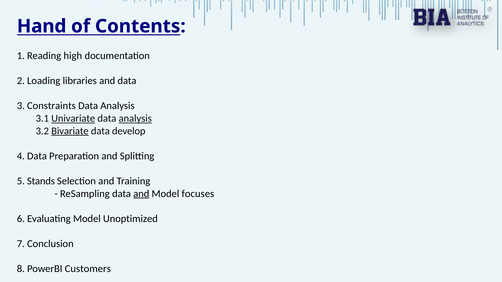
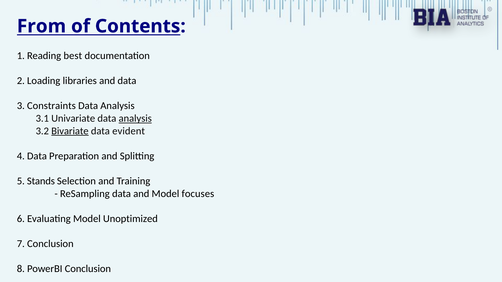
Hand: Hand -> From (41, 26)
high: high -> best (73, 56)
Univariate underline: present -> none (73, 119)
develop: develop -> evident (129, 131)
and underline: present -> none (141, 194)
PowerBI Customers: Customers -> Conclusion (88, 269)
